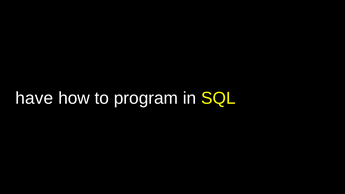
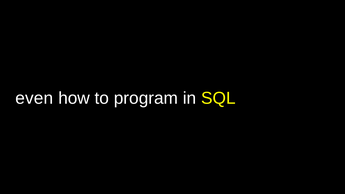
have: have -> even (34, 98)
